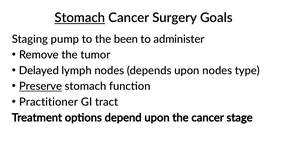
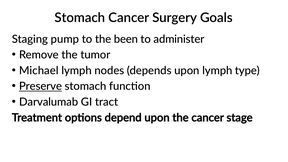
Stomach underline: present -> none (80, 18)
Delayed: Delayed -> Michael (39, 71)
upon nodes: nodes -> lymph (217, 71)
Practitioner: Practitioner -> Darvalumab (49, 102)
